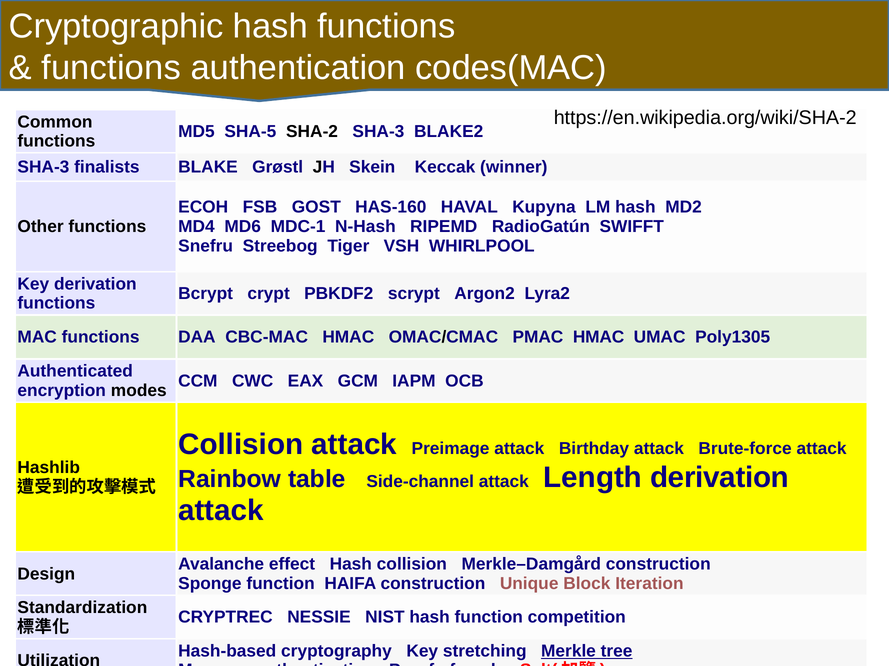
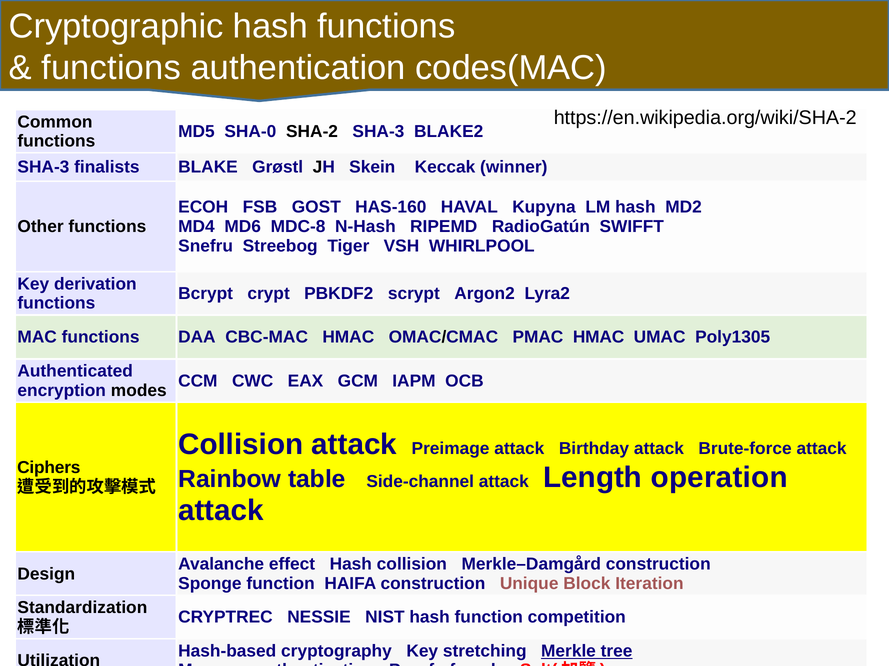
SHA-5: SHA-5 -> SHA-0 (250, 132)
MDC-1: MDC-1 -> MDC-8 (298, 227)
Hashlib: Hashlib -> Ciphers (49, 468)
Length derivation: derivation -> operation (719, 478)
